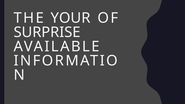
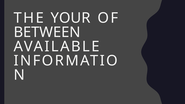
SURPRISE: SURPRISE -> BETWEEN (47, 32)
